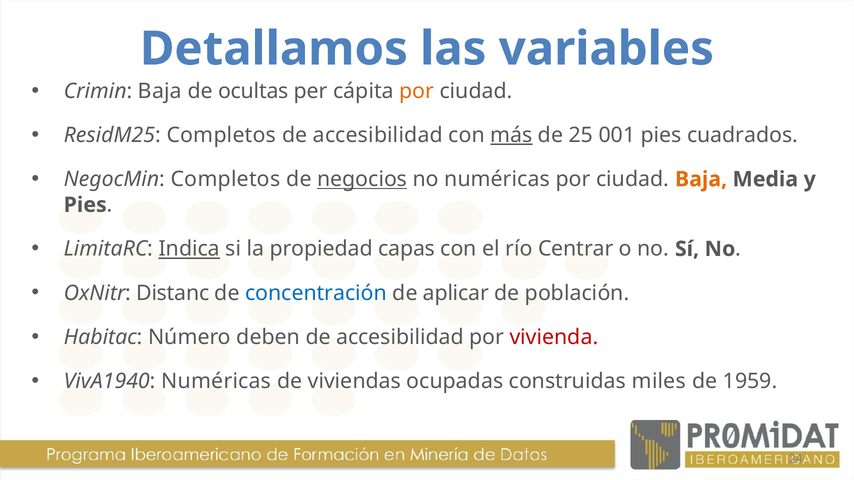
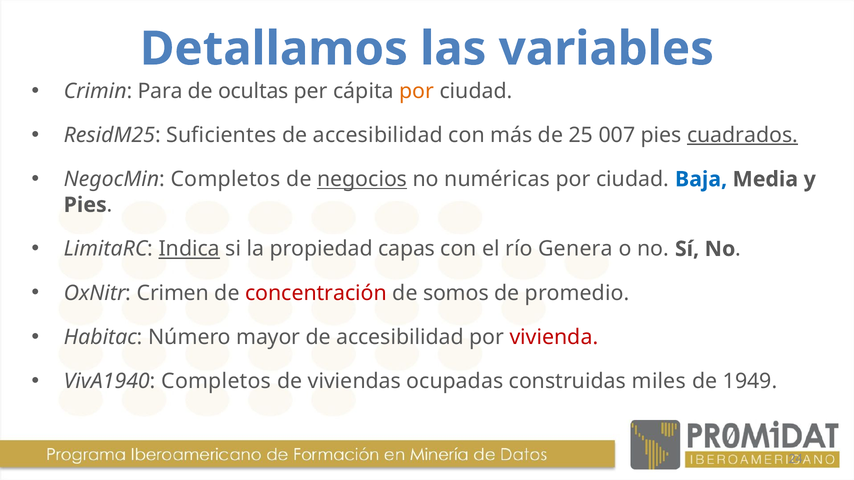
Crimin Baja: Baja -> Para (160, 91)
ResidM25 Completos: Completos -> Suficientes (221, 135)
más underline: present -> none (511, 135)
001: 001 -> 007 (617, 135)
cuadrados underline: none -> present (743, 135)
Baja colour: orange -> blue (701, 179)
Centrar: Centrar -> Genera (576, 249)
Distanc: Distanc -> Crimen (173, 293)
concentración colour: blue -> red (316, 293)
aplicar: aplicar -> somos (456, 293)
población: población -> promedio (577, 293)
deben: deben -> mayor (268, 337)
VivA1940 Numéricas: Numéricas -> Completos (216, 381)
1959: 1959 -> 1949 (750, 381)
